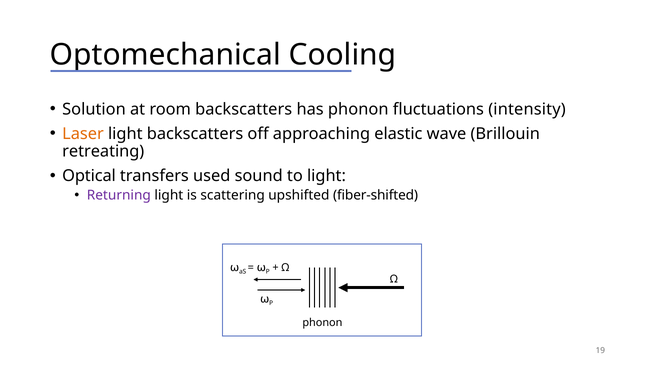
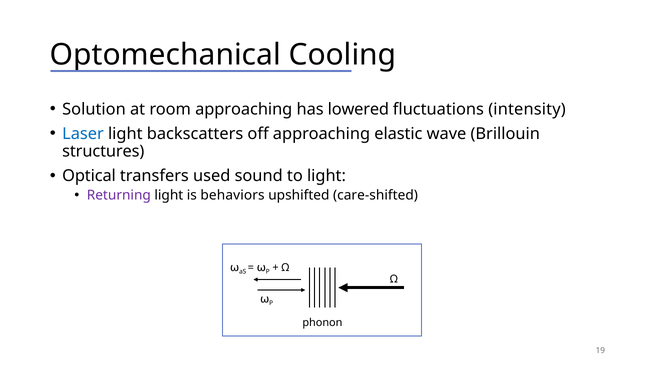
room backscatters: backscatters -> approaching (244, 109)
has phonon: phonon -> lowered (358, 109)
Laser colour: orange -> blue (83, 134)
retreating: retreating -> structures (103, 151)
scattering: scattering -> behaviors (233, 196)
fiber-shifted: fiber-shifted -> care-shifted (375, 196)
